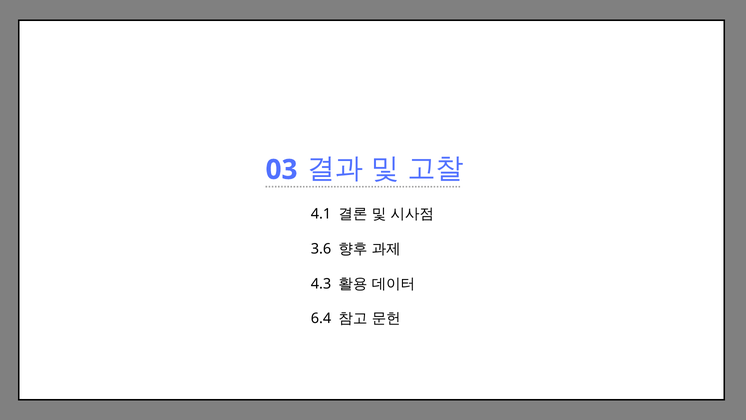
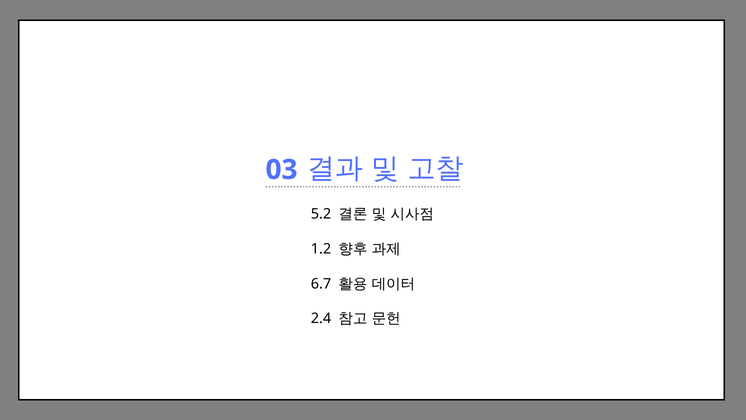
4.1: 4.1 -> 5.2 (321, 214)
3.6: 3.6 -> 1.2 (321, 249)
4.3: 4.3 -> 6.7 (321, 284)
6.4: 6.4 -> 2.4 (321, 318)
